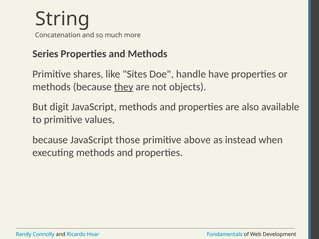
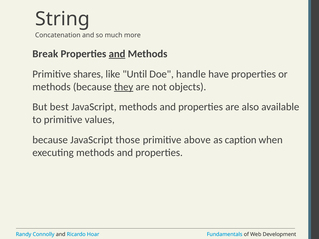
Series: Series -> Break (45, 54)
and underline: none -> present (117, 54)
Sites: Sites -> Until (135, 74)
digit: digit -> best (59, 107)
instead: instead -> caption (241, 140)
